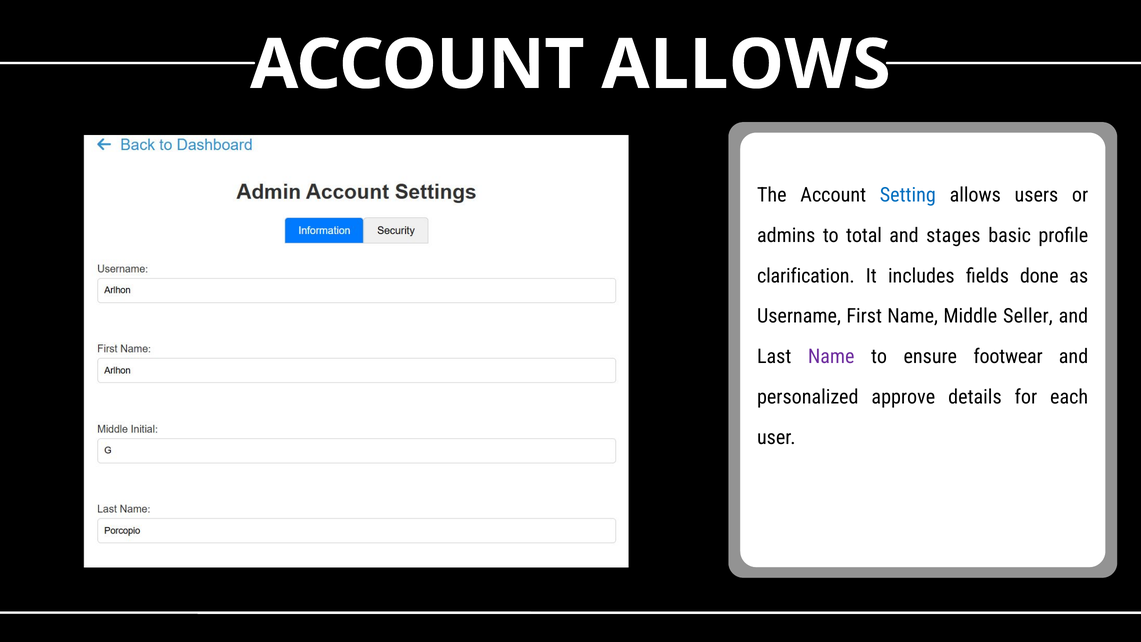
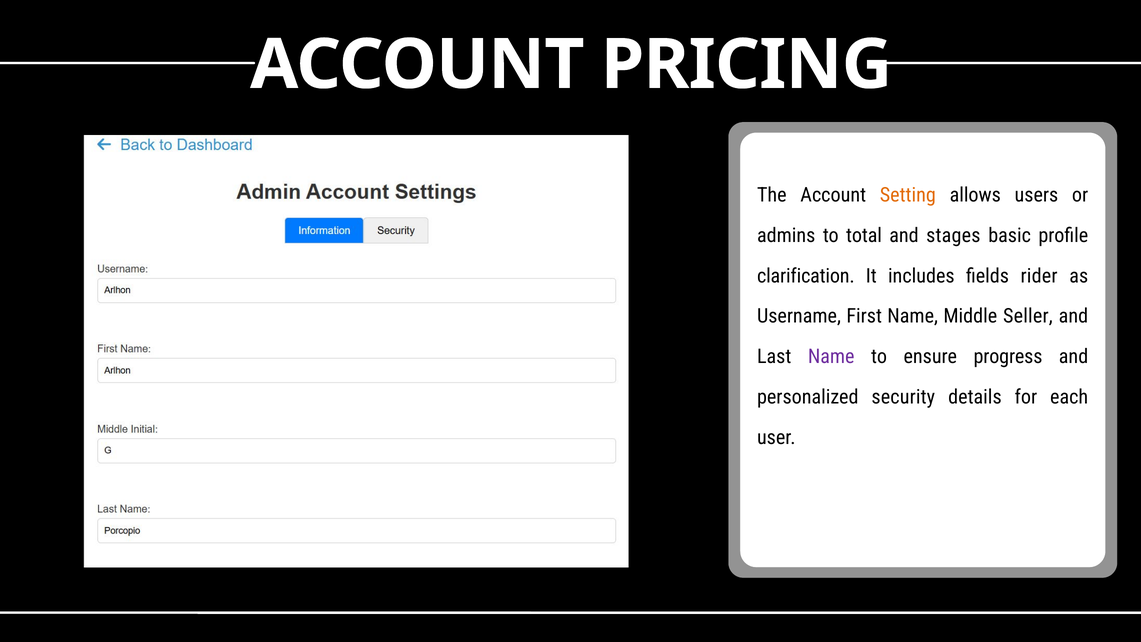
ACCOUNT ALLOWS: ALLOWS -> PRICING (747, 65)
Setting colour: blue -> orange (908, 195)
done: done -> rider (1039, 276)
footwear: footwear -> progress (1008, 357)
approve: approve -> security (903, 397)
